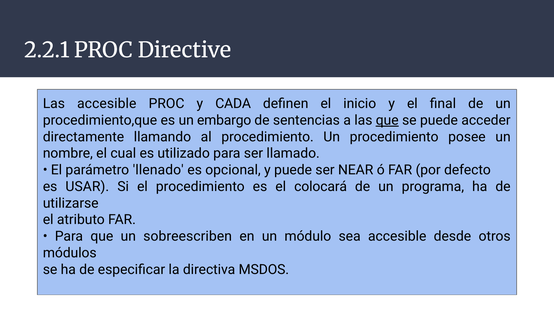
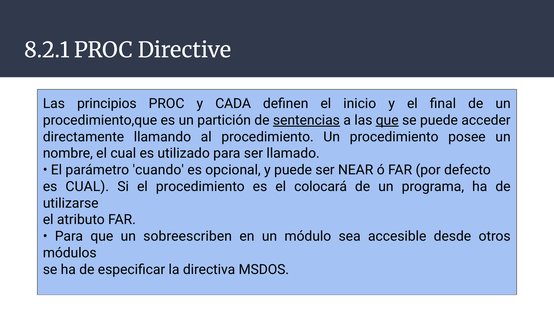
2.2.1: 2.2.1 -> 8.2.1 (47, 50)
Las accesible: accesible -> principios (107, 104)
embargo: embargo -> partición (224, 120)
sentencias underline: none -> present (306, 120)
llenado: llenado -> cuando (158, 170)
es USAR: USAR -> CUAL (87, 187)
